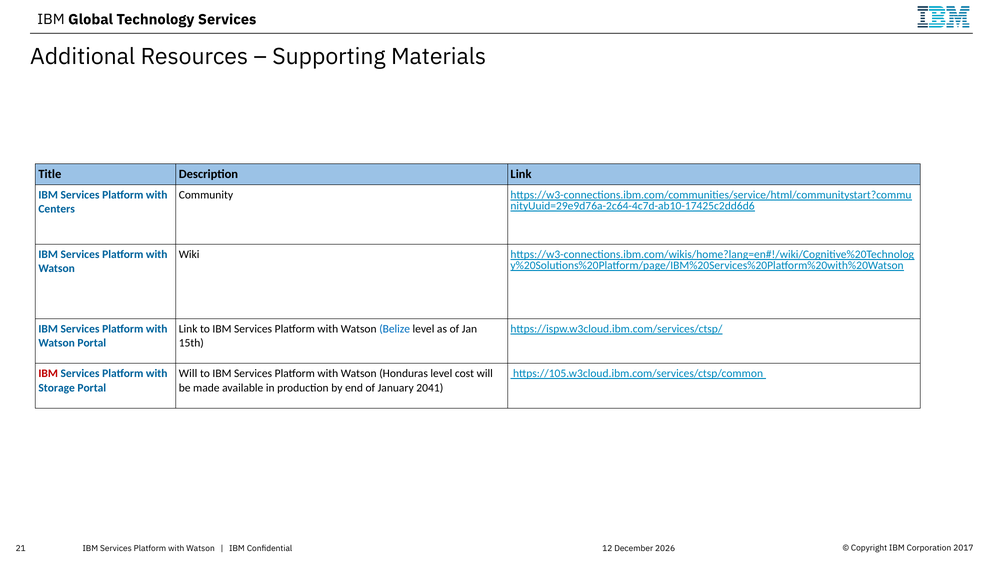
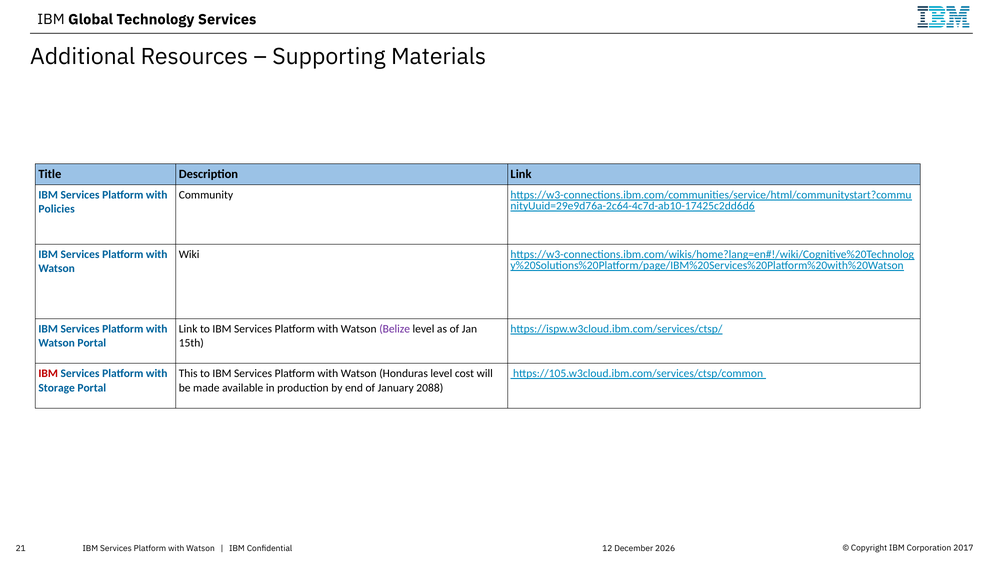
Centers: Centers -> Policies (57, 209)
Belize colour: blue -> purple (395, 329)
Will: Will -> This (188, 374)
2041: 2041 -> 2088 (430, 388)
